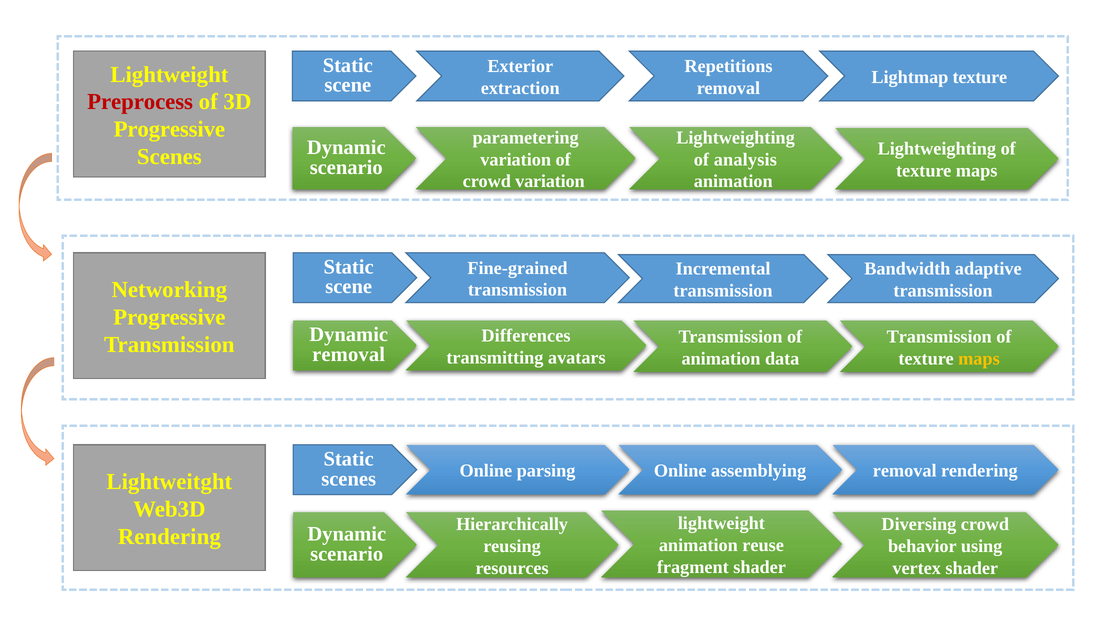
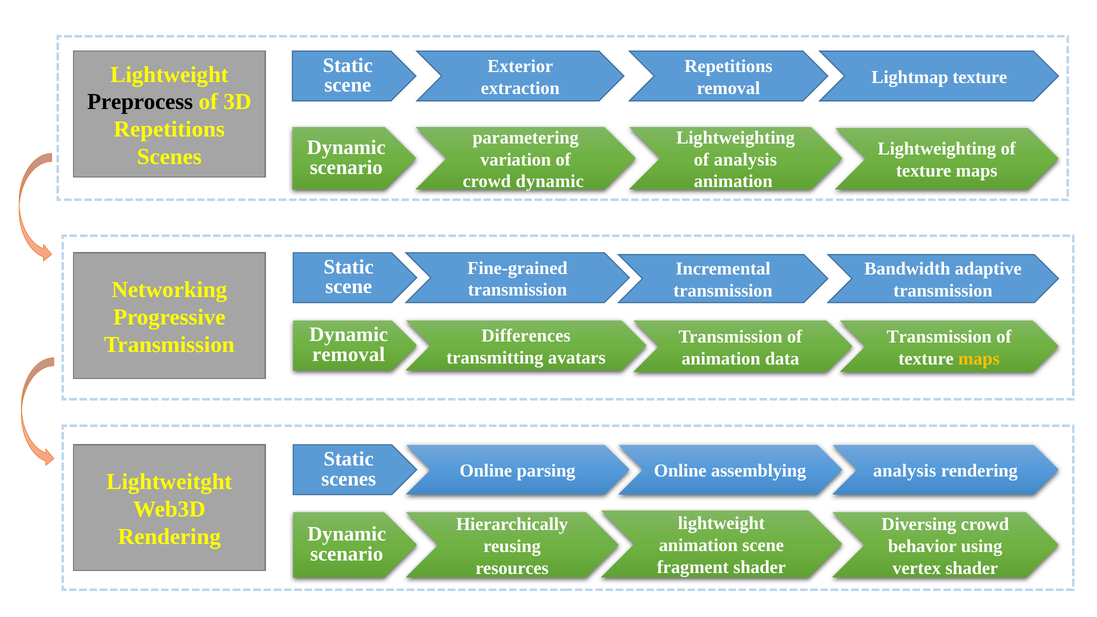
Preprocess colour: red -> black (140, 102)
Progressive: Progressive -> Repetitions (169, 129)
crowd variation: variation -> dynamic (550, 181)
assemblying removal: removal -> analysis (905, 471)
animation reuse: reuse -> scene (763, 545)
